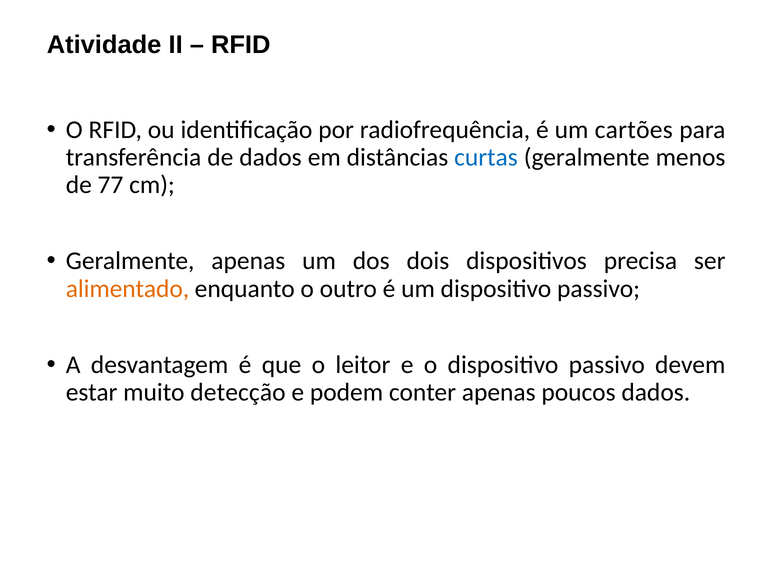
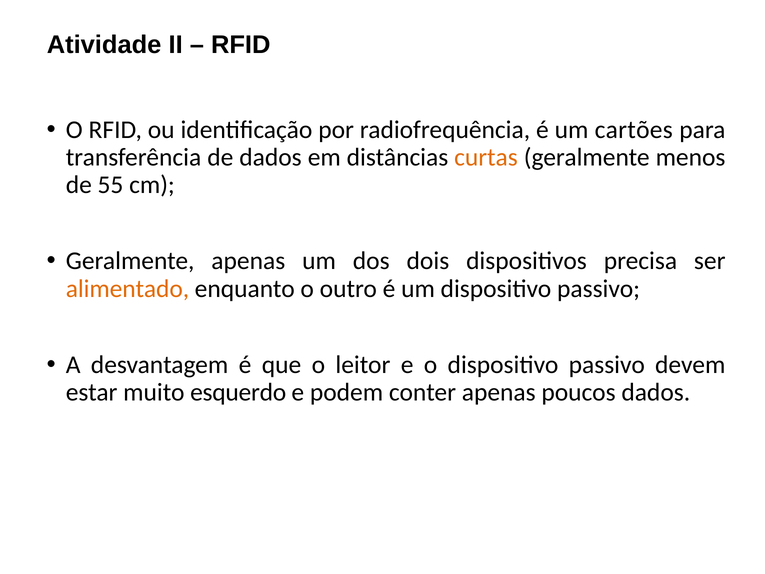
curtas colour: blue -> orange (486, 157)
77: 77 -> 55 (110, 185)
detecção: detecção -> esquerdo (238, 392)
